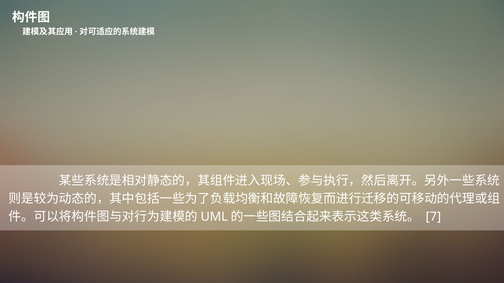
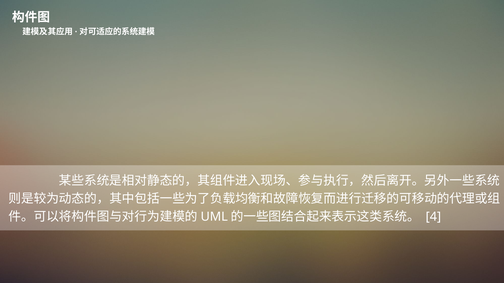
7: 7 -> 4 (433, 217)
